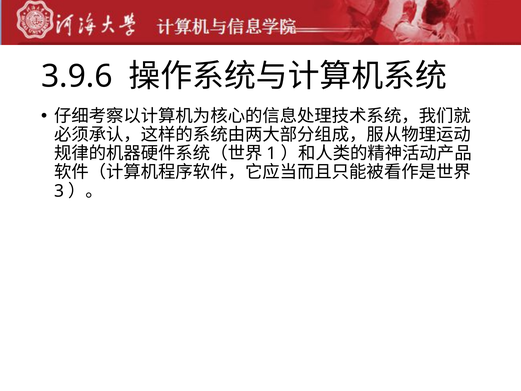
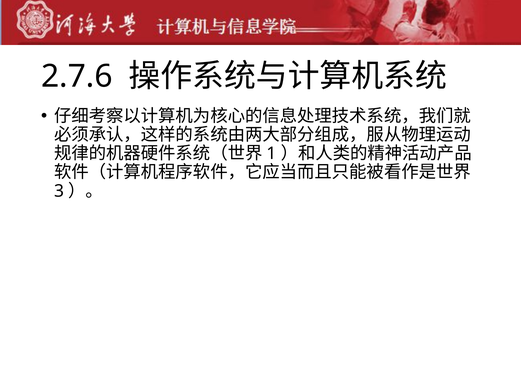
3.9.6: 3.9.6 -> 2.7.6 (77, 76)
